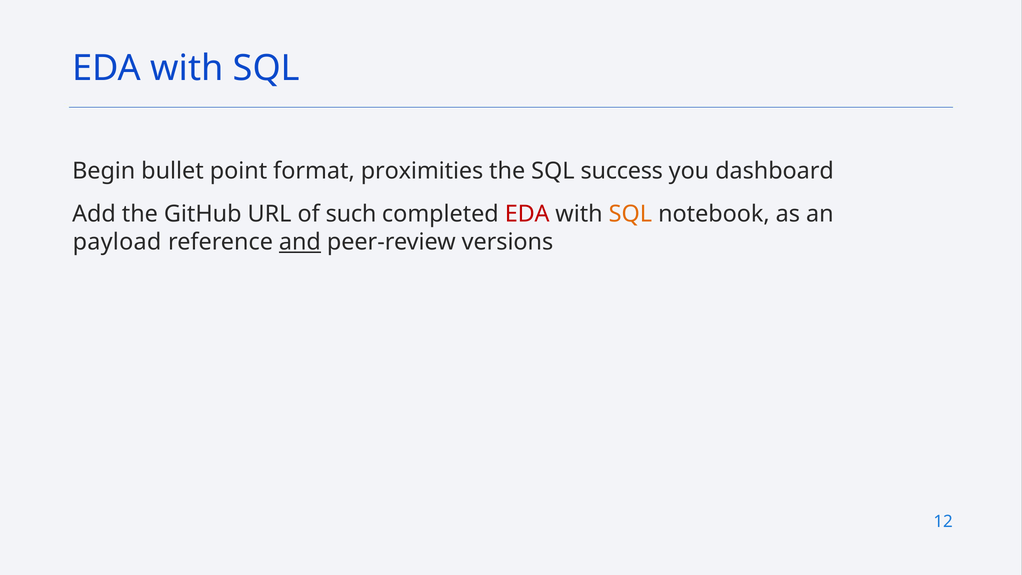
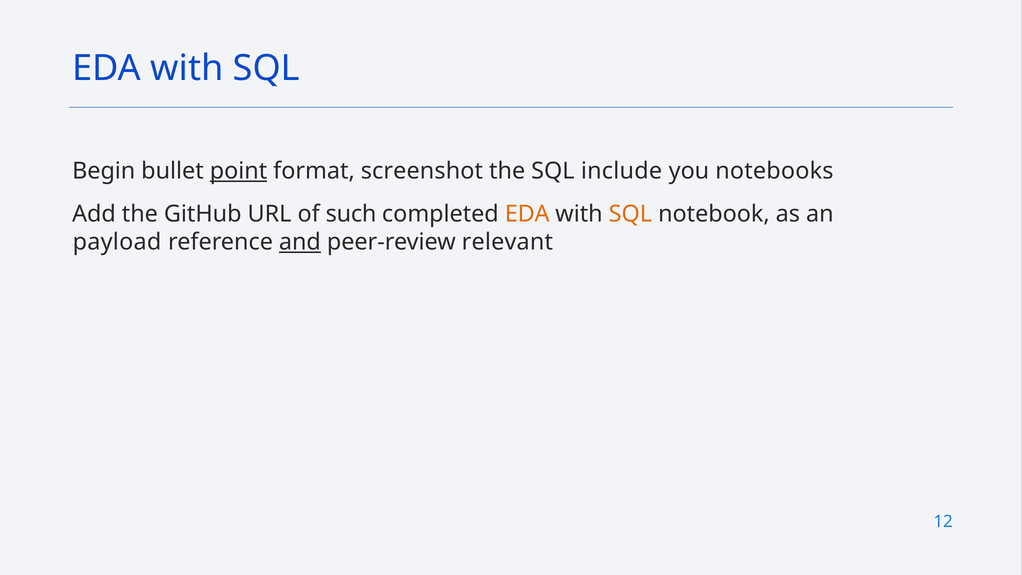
point underline: none -> present (239, 171)
proximities: proximities -> screenshot (422, 171)
success: success -> include (622, 171)
dashboard: dashboard -> notebooks (774, 171)
EDA colour: red -> orange (527, 214)
versions: versions -> relevant (507, 242)
